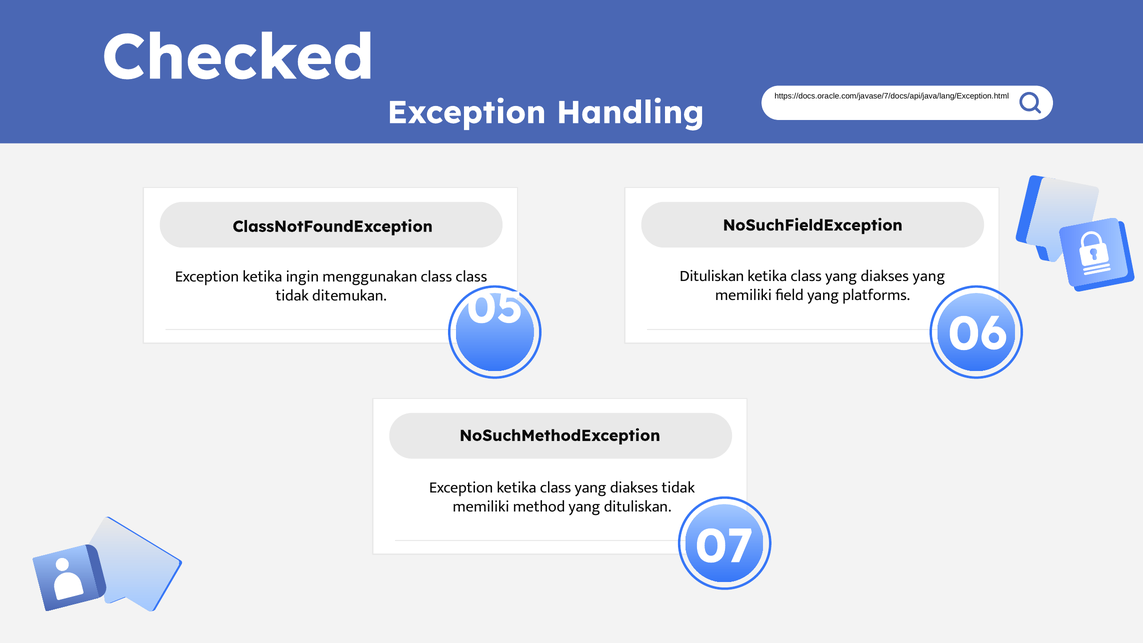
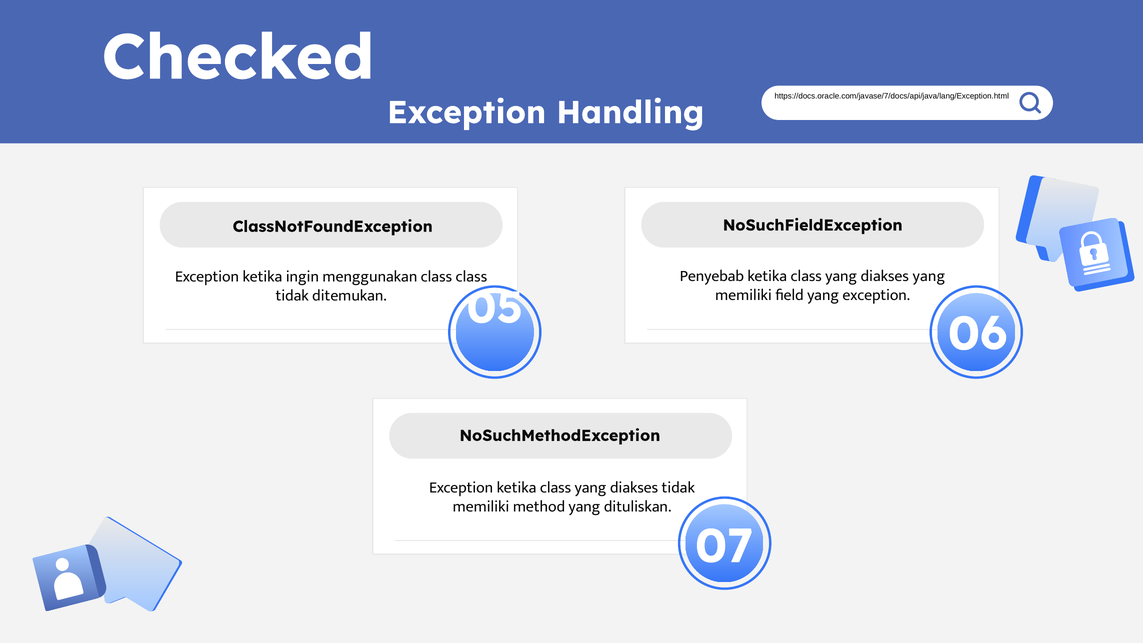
Dituliskan: Dituliskan -> Penyebab (712, 276)
yang platforms: platforms -> exception (876, 295)
